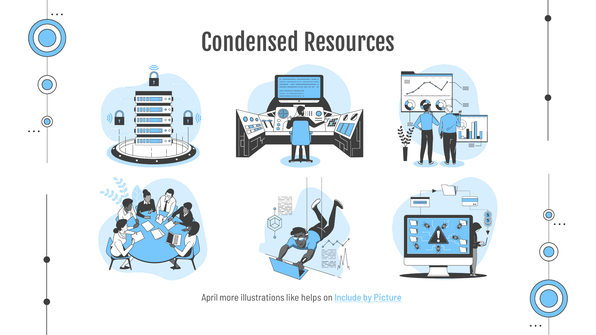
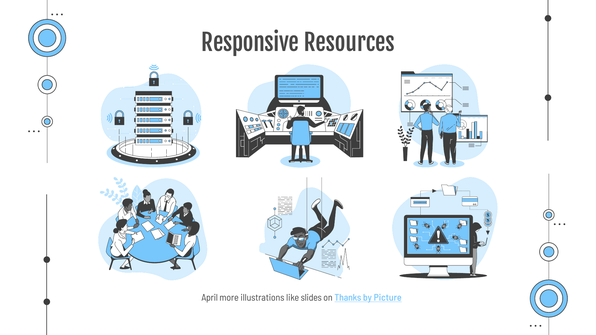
Condensed: Condensed -> Responsive (250, 44)
helps: helps -> slides (311, 298)
Include: Include -> Thanks (348, 298)
